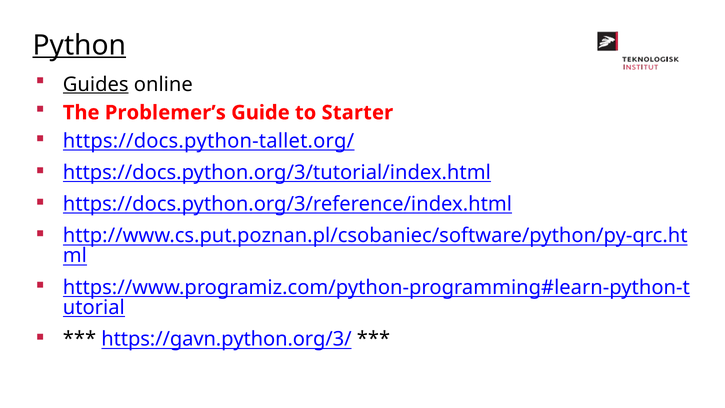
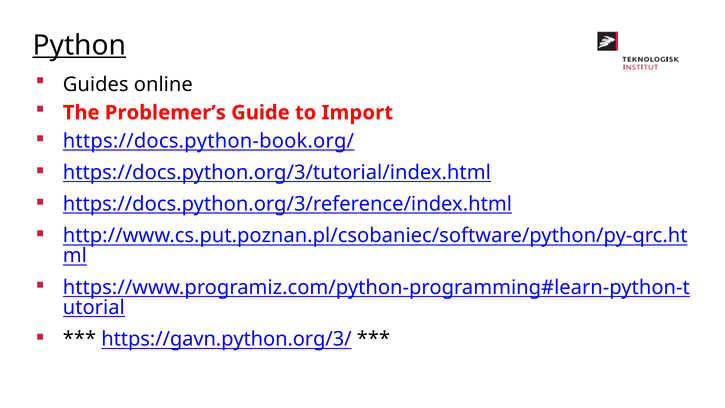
Guides underline: present -> none (96, 84)
Starter: Starter -> Import (357, 113)
https://docs.python-tallet.org/: https://docs.python-tallet.org/ -> https://docs.python-book.org/ (208, 141)
